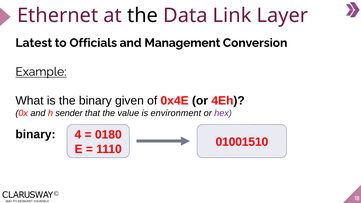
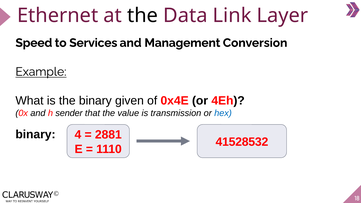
Latest: Latest -> Speed (34, 43)
Officials: Officials -> Services (93, 43)
environment: environment -> transmission (176, 113)
hex colour: purple -> blue (223, 113)
0180: 0180 -> 2881 (108, 135)
01001510: 01001510 -> 41528532 (242, 142)
